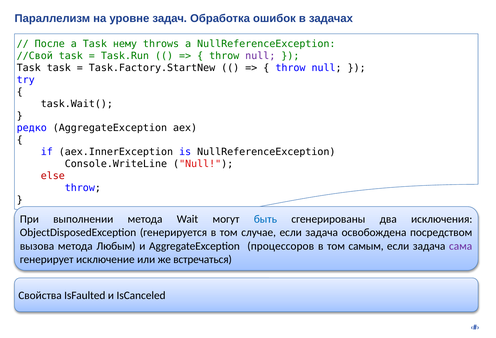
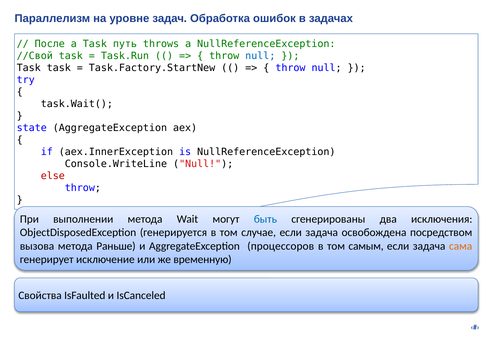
нему: нему -> путь (125, 44)
null colour: purple -> blue (260, 56)
редко: редко -> state (32, 128)
Любым: Любым -> Раньше (116, 246)
сама colour: purple -> orange (461, 246)
встречаться: встречаться -> временную (203, 260)
